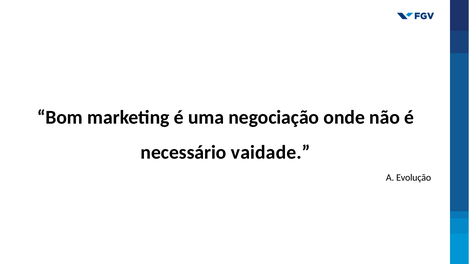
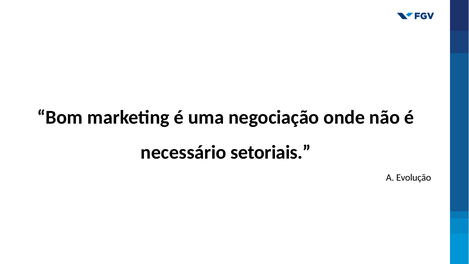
vaidade: vaidade -> setoriais (271, 152)
